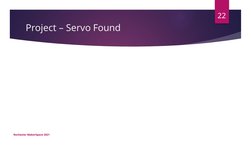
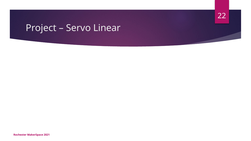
Found: Found -> Linear (107, 28)
